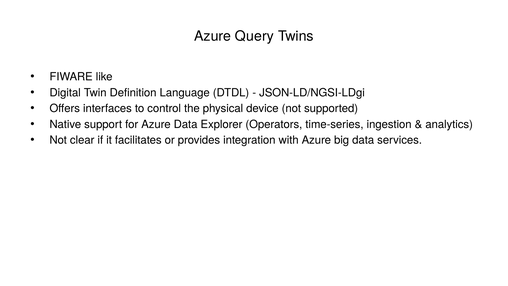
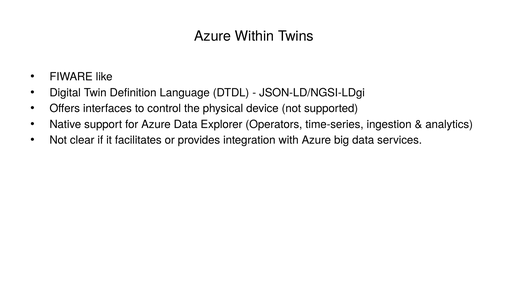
Query: Query -> Within (255, 36)
